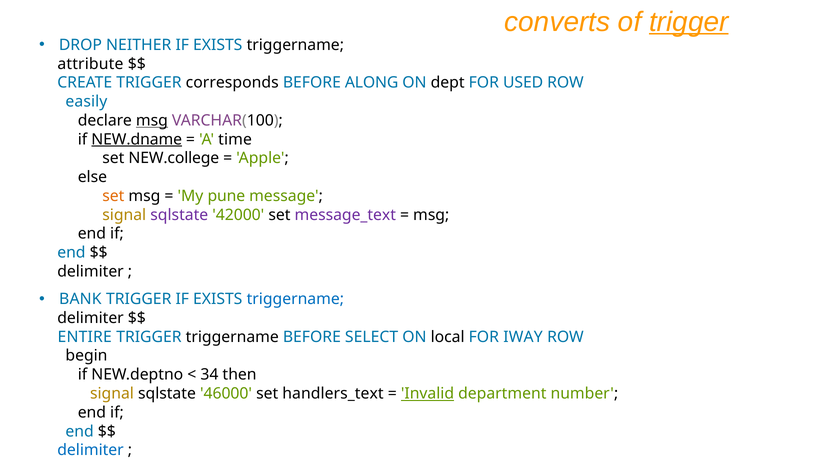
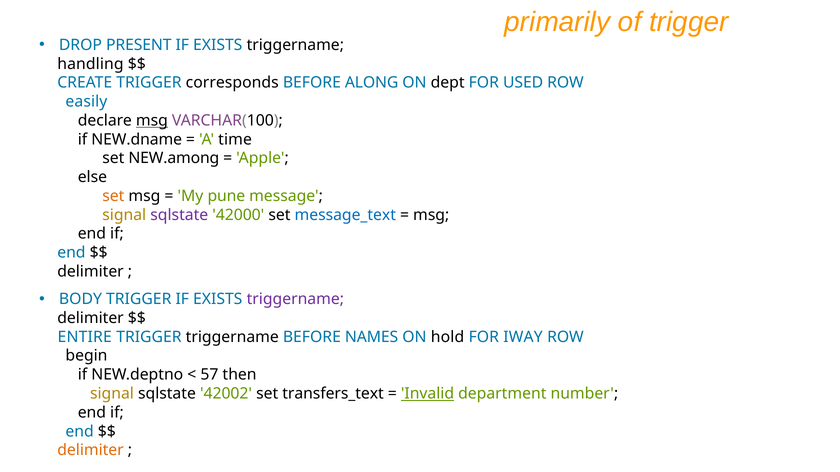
converts: converts -> primarily (557, 22)
trigger underline: present -> none (689, 22)
NEITHER: NEITHER -> PRESENT (139, 45)
attribute: attribute -> handling (90, 64)
NEW.dname underline: present -> none (137, 140)
NEW.college: NEW.college -> NEW.among (174, 158)
message_text colour: purple -> blue (345, 215)
BANK: BANK -> BODY (80, 299)
triggername colour: blue -> purple (295, 299)
SELECT: SELECT -> NAMES (372, 337)
local: local -> hold (448, 337)
34: 34 -> 57 (209, 375)
46000: 46000 -> 42002 (226, 394)
handlers_text: handlers_text -> transfers_text (333, 394)
delimiter colour: blue -> orange (91, 451)
